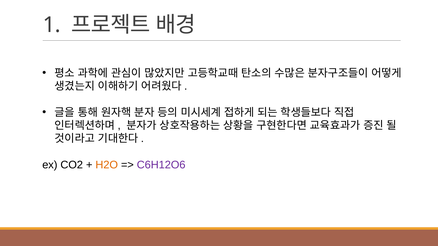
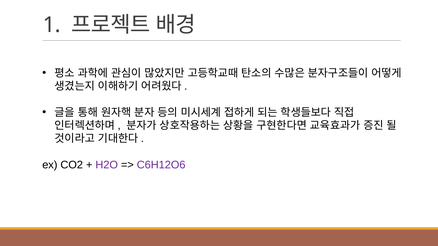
H2O colour: orange -> purple (107, 165)
